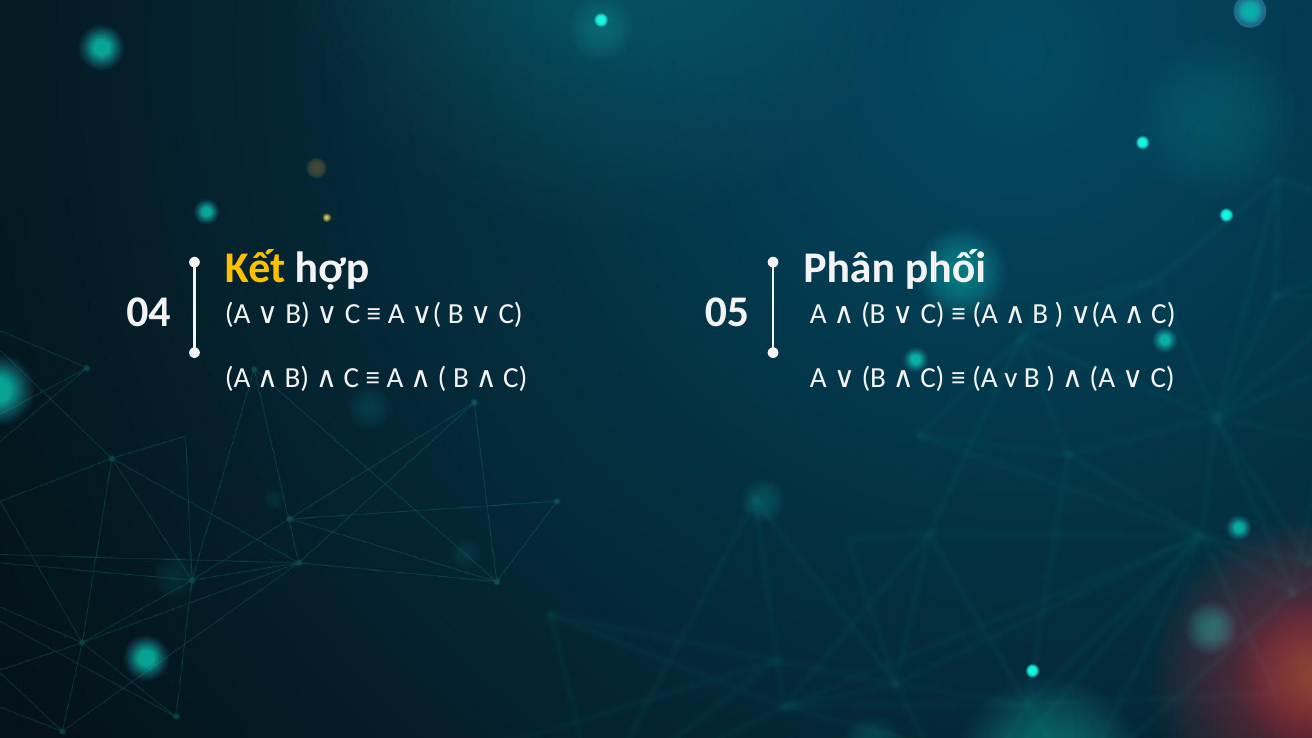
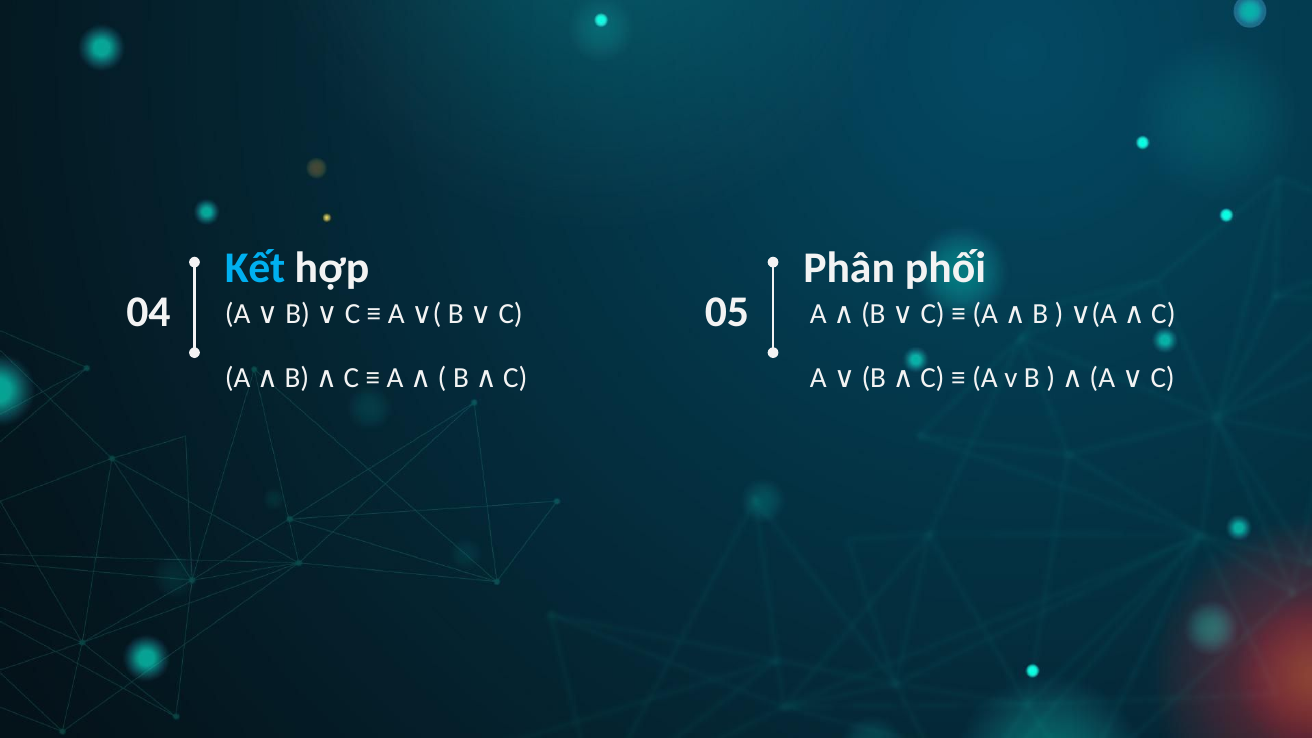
Kết colour: yellow -> light blue (255, 268)
